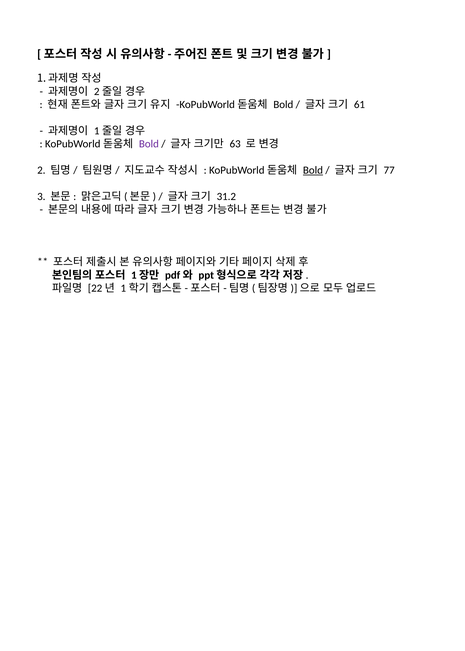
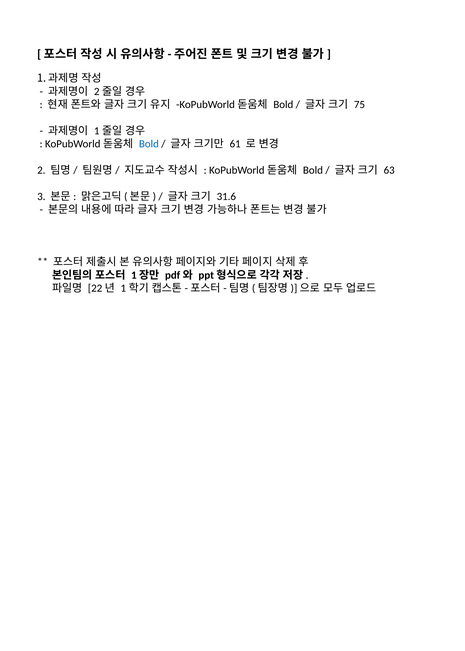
61: 61 -> 75 (359, 105)
Bold colour: purple -> blue (149, 144)
63: 63 -> 61 (235, 144)
Bold underline: present -> none (313, 170)
77: 77 -> 63 (389, 170)
31.2: 31.2 -> 31.6 (226, 196)
